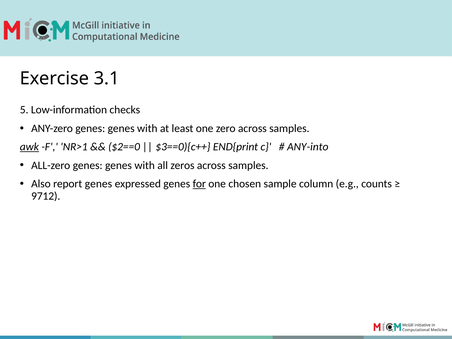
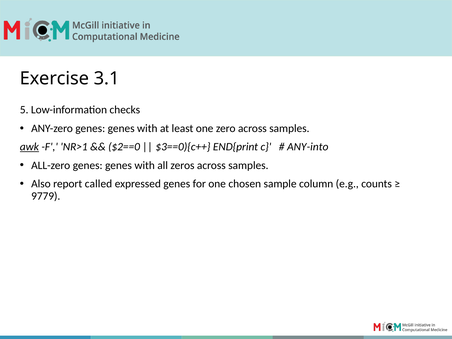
report genes: genes -> called (98, 184)
for underline: present -> none (199, 184)
9712: 9712 -> 9779 (46, 196)
